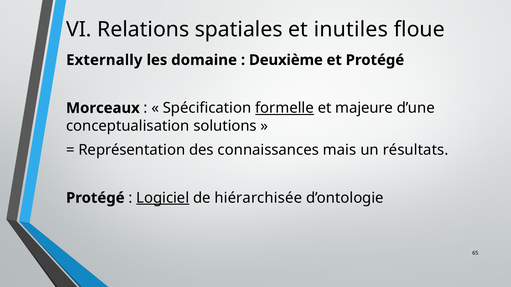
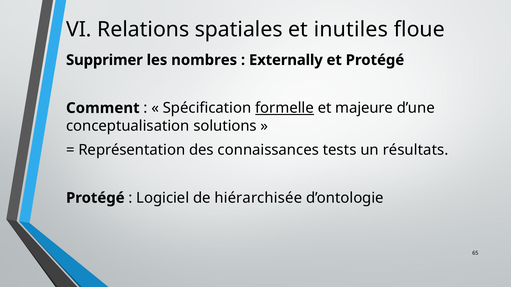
Externally: Externally -> Supprimer (104, 60)
domaine: domaine -> nombres (204, 60)
Deuxième: Deuxième -> Externally (286, 60)
Morceaux: Morceaux -> Comment (103, 108)
mais: mais -> tests (340, 150)
Logiciel underline: present -> none (163, 198)
